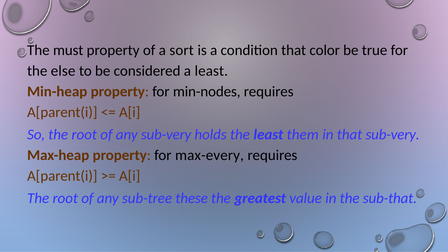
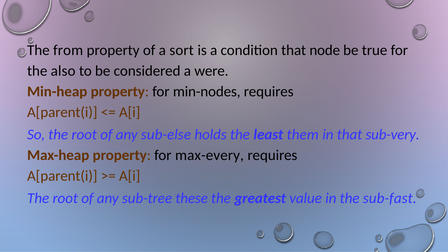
must: must -> from (68, 50)
color: color -> node (325, 50)
else: else -> also (63, 71)
a least: least -> were (211, 71)
any sub-very: sub-very -> sub-else (166, 135)
sub-that: sub-that -> sub-fast (390, 198)
